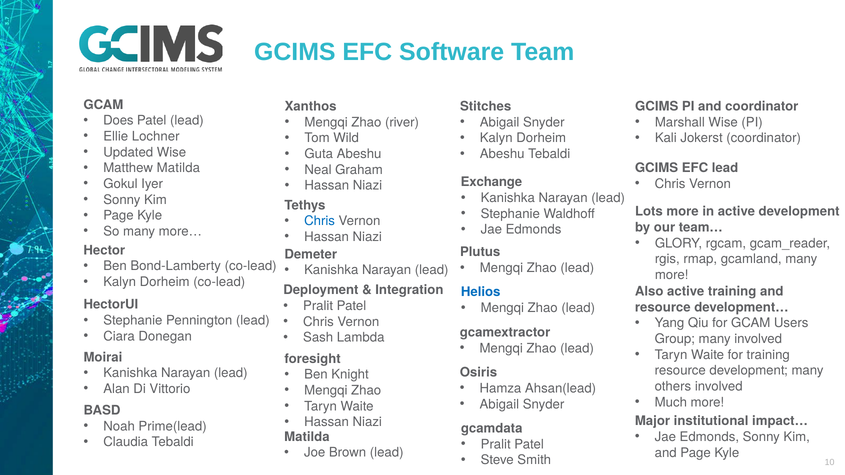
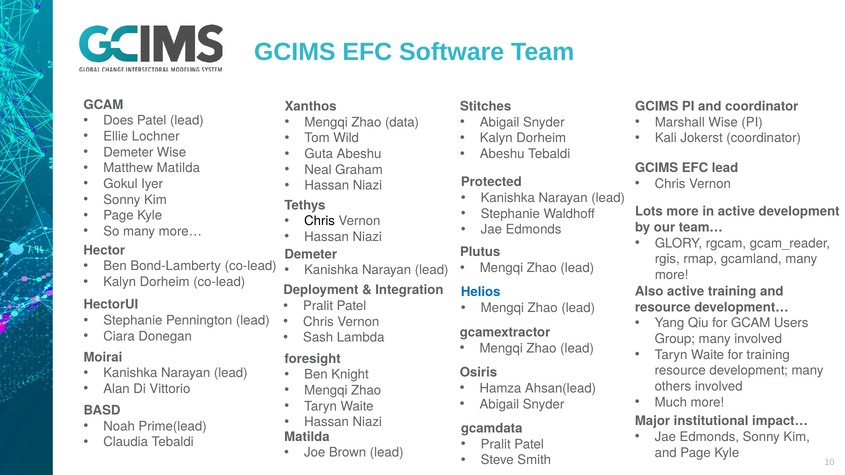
river: river -> data (402, 122)
Updated: Updated -> Demeter (128, 152)
Exchange: Exchange -> Protected (491, 182)
Chris colour: blue -> black (320, 221)
